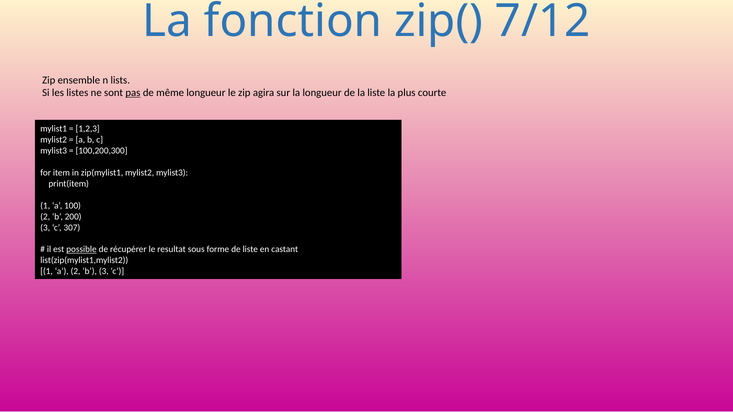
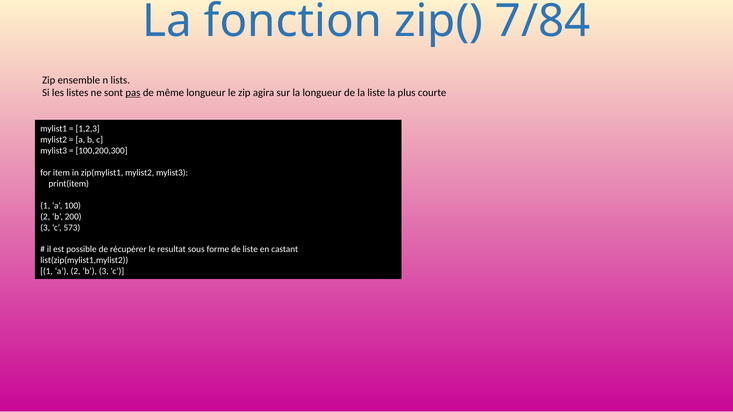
7/12: 7/12 -> 7/84 (543, 21)
307: 307 -> 573 (72, 228)
possible underline: present -> none (81, 250)
